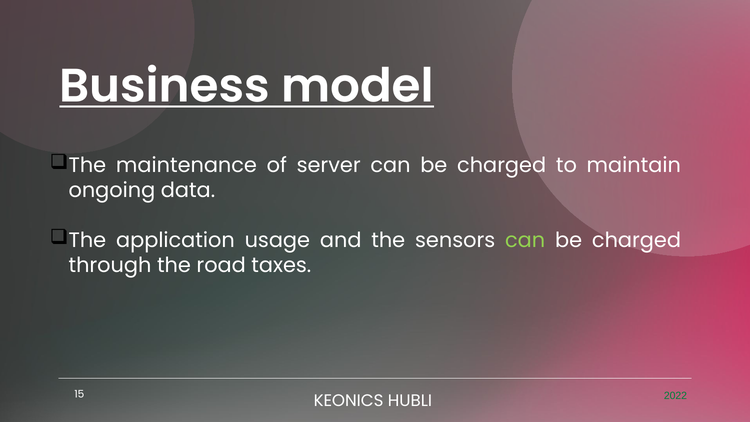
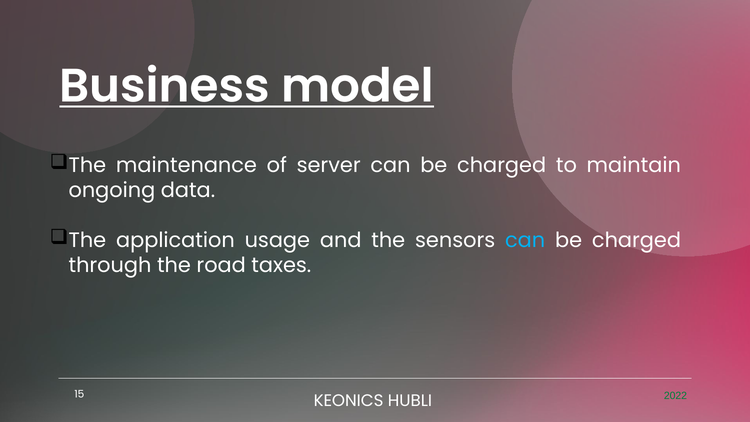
can colour: light green -> light blue (525, 241)
